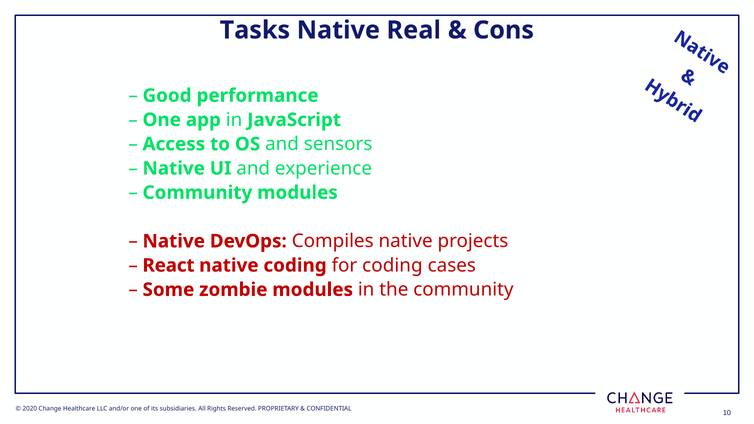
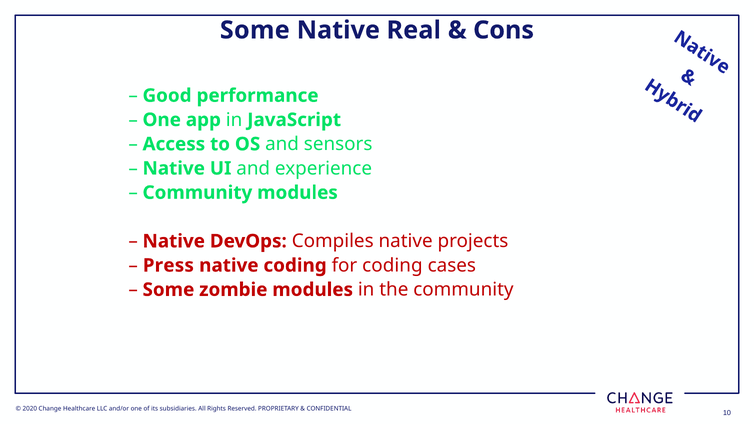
Tasks: Tasks -> Some (255, 30)
React: React -> Press (168, 266)
